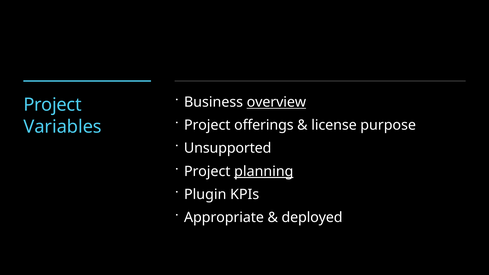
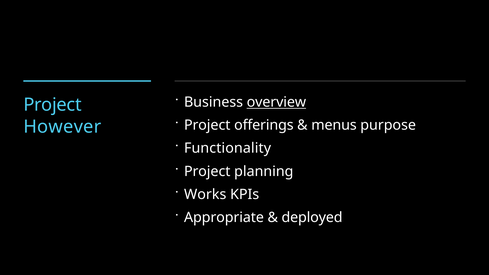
license: license -> menus (334, 125)
Variables: Variables -> However (62, 127)
Unsupported: Unsupported -> Functionality (228, 148)
planning underline: present -> none (264, 171)
Plugin: Plugin -> Works (205, 194)
